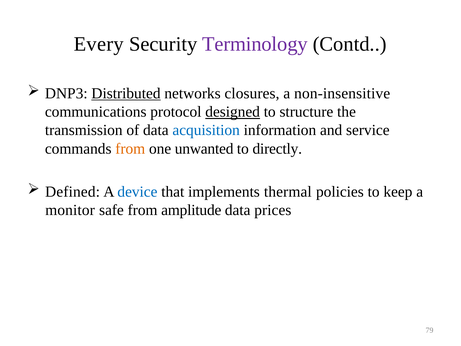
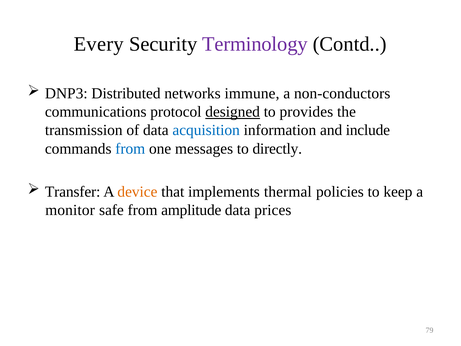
Distributed underline: present -> none (126, 93)
closures: closures -> immune (252, 93)
non-insensitive: non-insensitive -> non-conductors (342, 93)
structure: structure -> provides (306, 112)
service: service -> include (368, 130)
from colour: orange -> blue (130, 149)
unwanted: unwanted -> messages (204, 149)
Defined: Defined -> Transfer (73, 192)
device colour: blue -> orange (137, 192)
